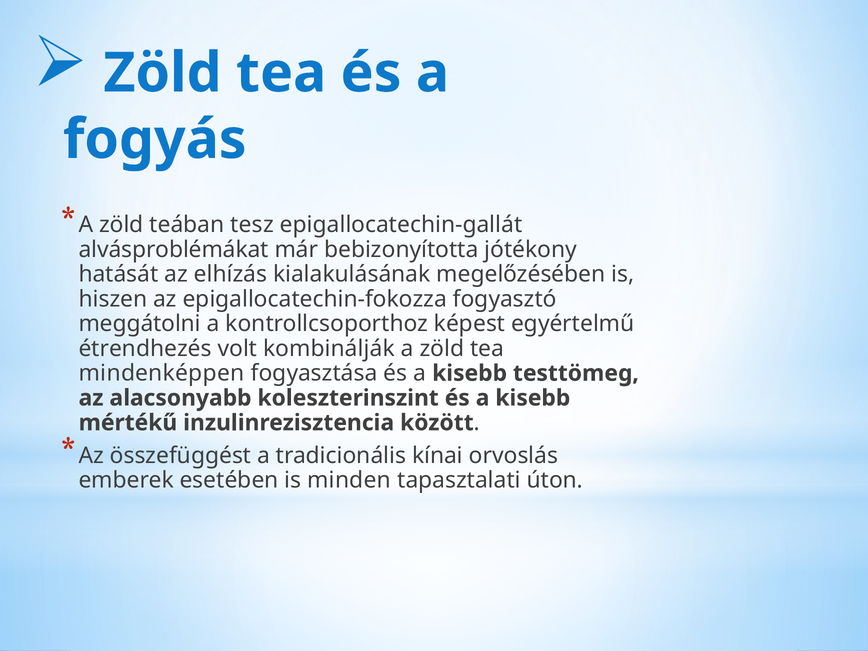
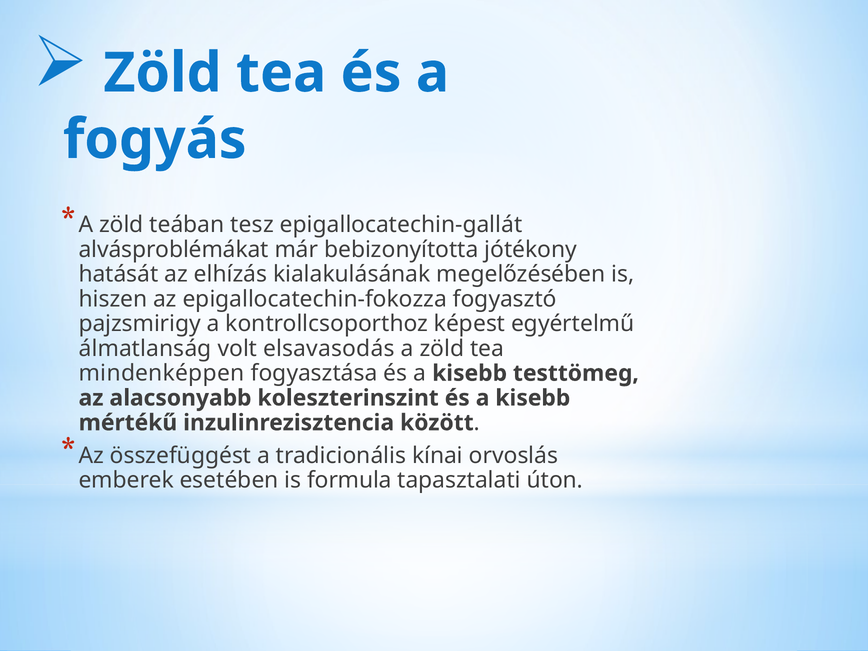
meggátolni: meggátolni -> pajzsmirigy (140, 324)
étrendhezés: étrendhezés -> álmatlanság (145, 348)
kombinálják: kombinálják -> elsavasodás (329, 348)
minden: minden -> formula (349, 480)
